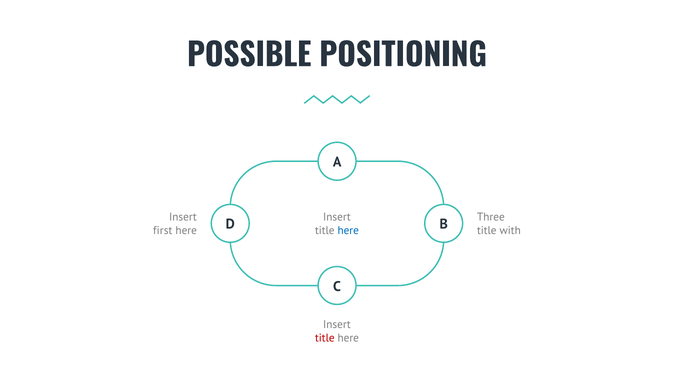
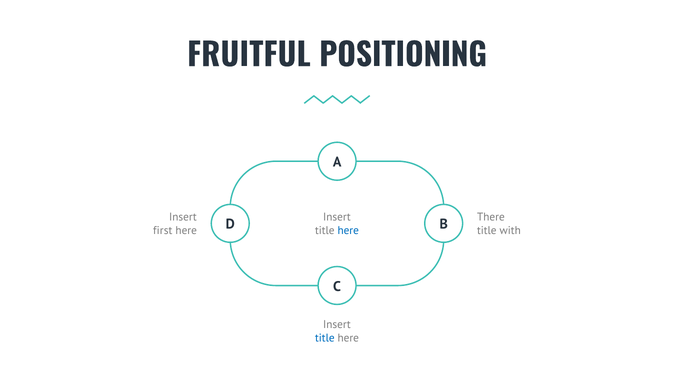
POSSIBLE: POSSIBLE -> FRUITFUL (249, 56)
Three: Three -> There (491, 217)
title colour: red -> blue (325, 338)
